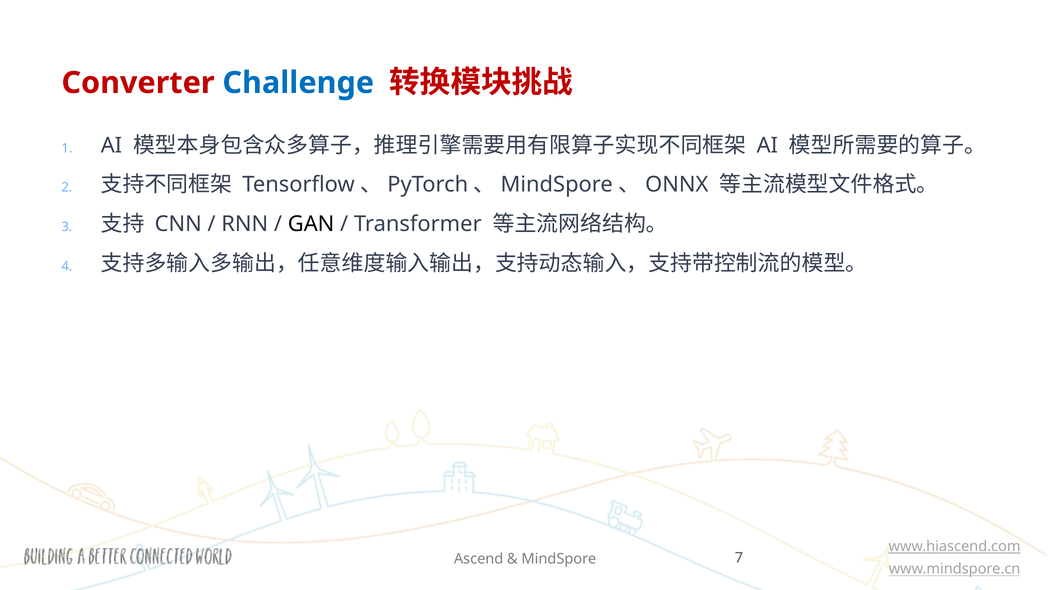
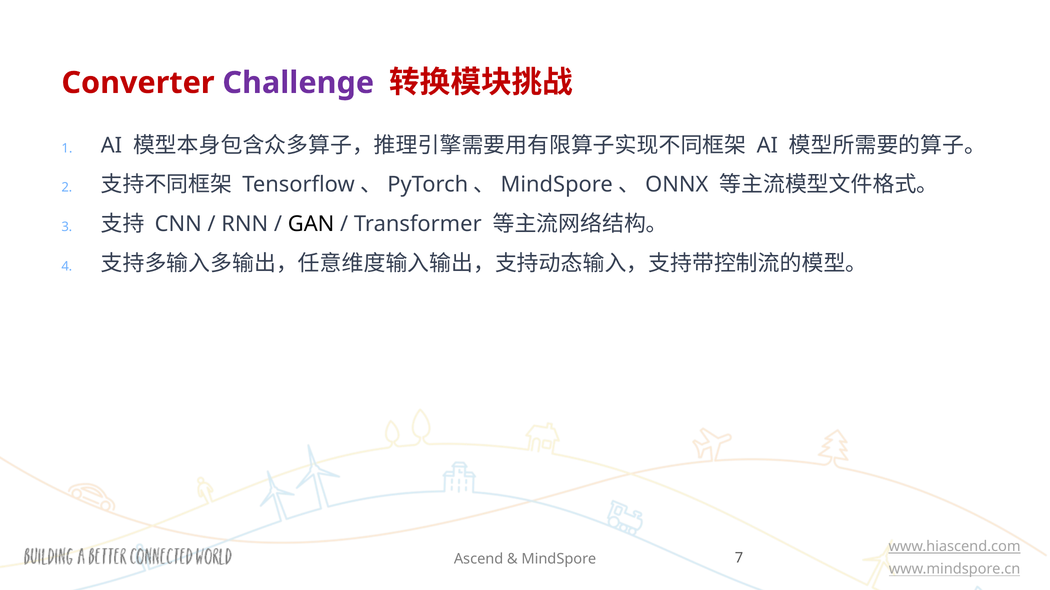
Challenge colour: blue -> purple (298, 83)
